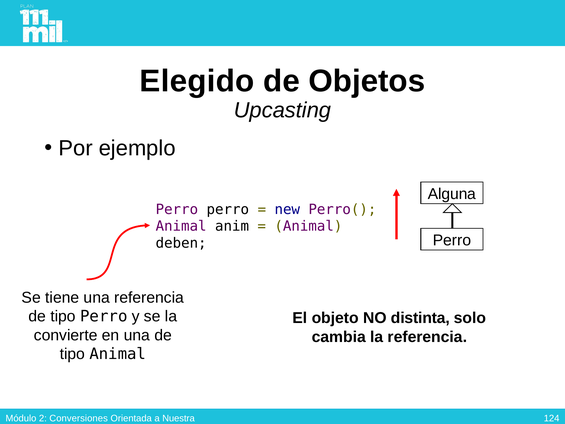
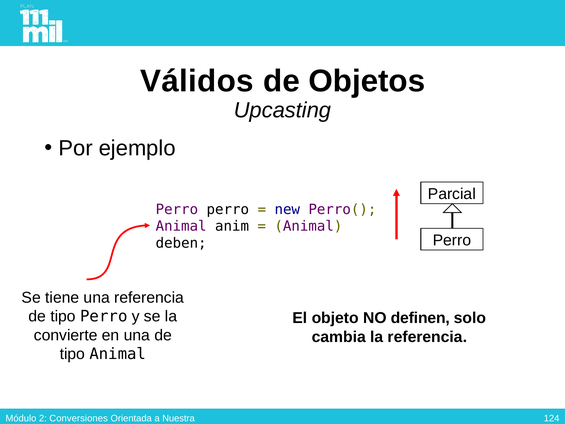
Elegido: Elegido -> Válidos (197, 81)
Alguna: Alguna -> Parcial (452, 194)
distinta: distinta -> definen (420, 318)
